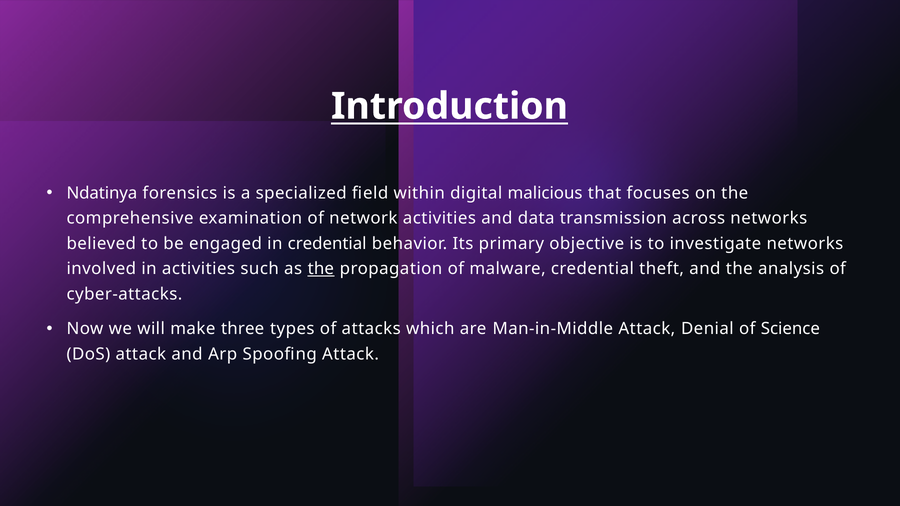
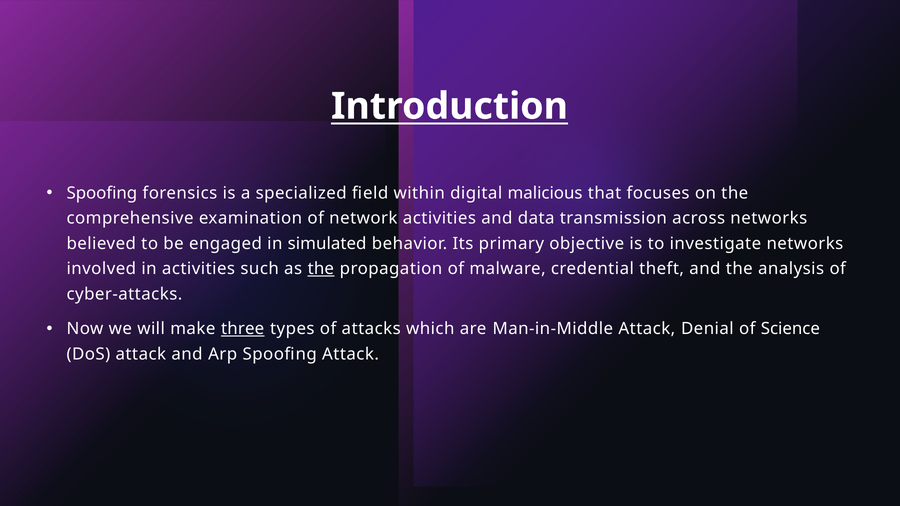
Ndatinya: Ndatinya -> Spoofing (102, 193)
in credential: credential -> simulated (327, 244)
three underline: none -> present (243, 329)
